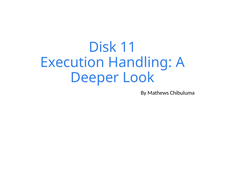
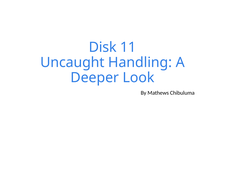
Execution: Execution -> Uncaught (72, 62)
